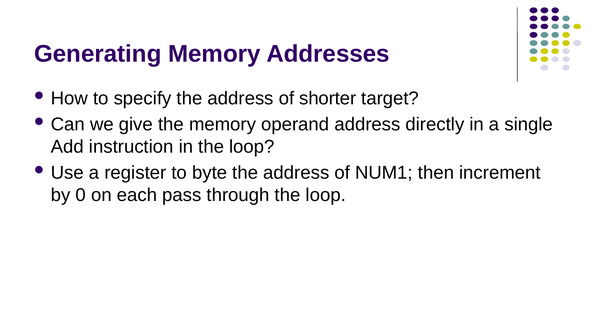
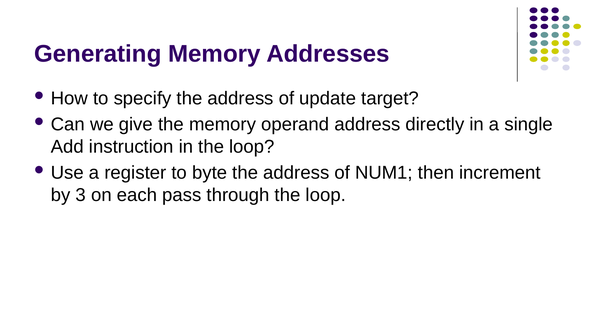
shorter: shorter -> update (328, 98)
0: 0 -> 3 (81, 195)
